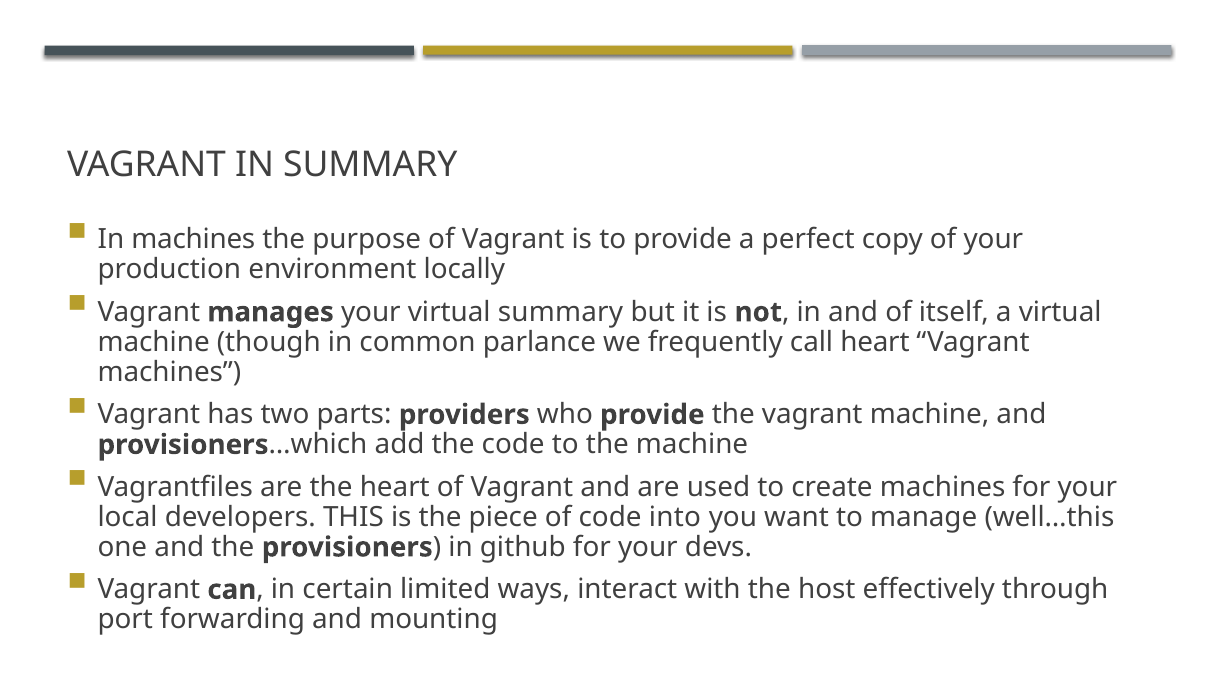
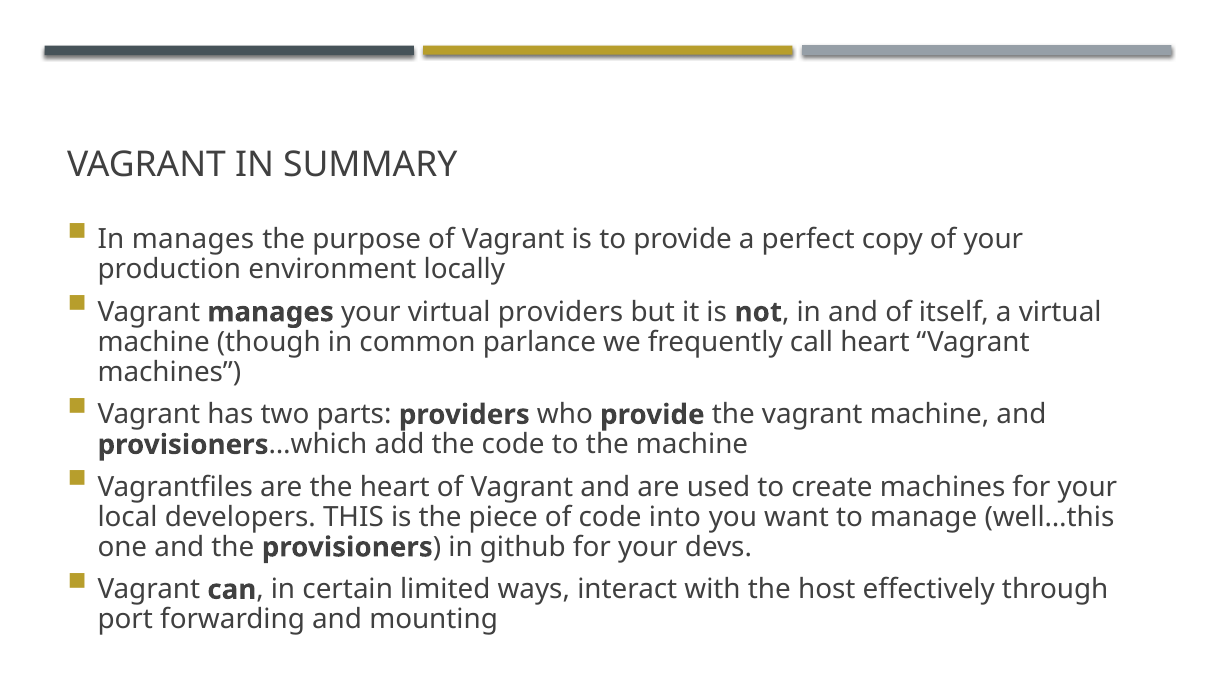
In machines: machines -> manages (193, 240)
virtual summary: summary -> providers (561, 312)
